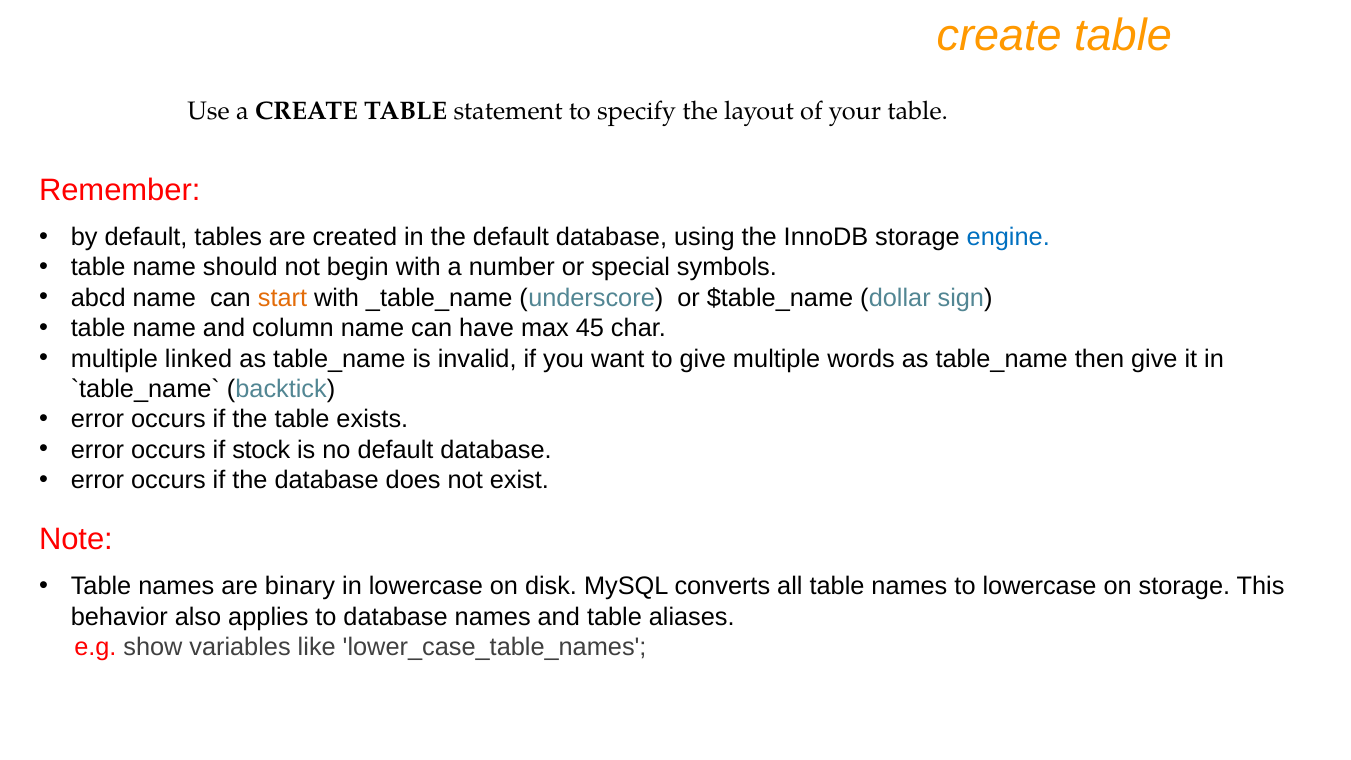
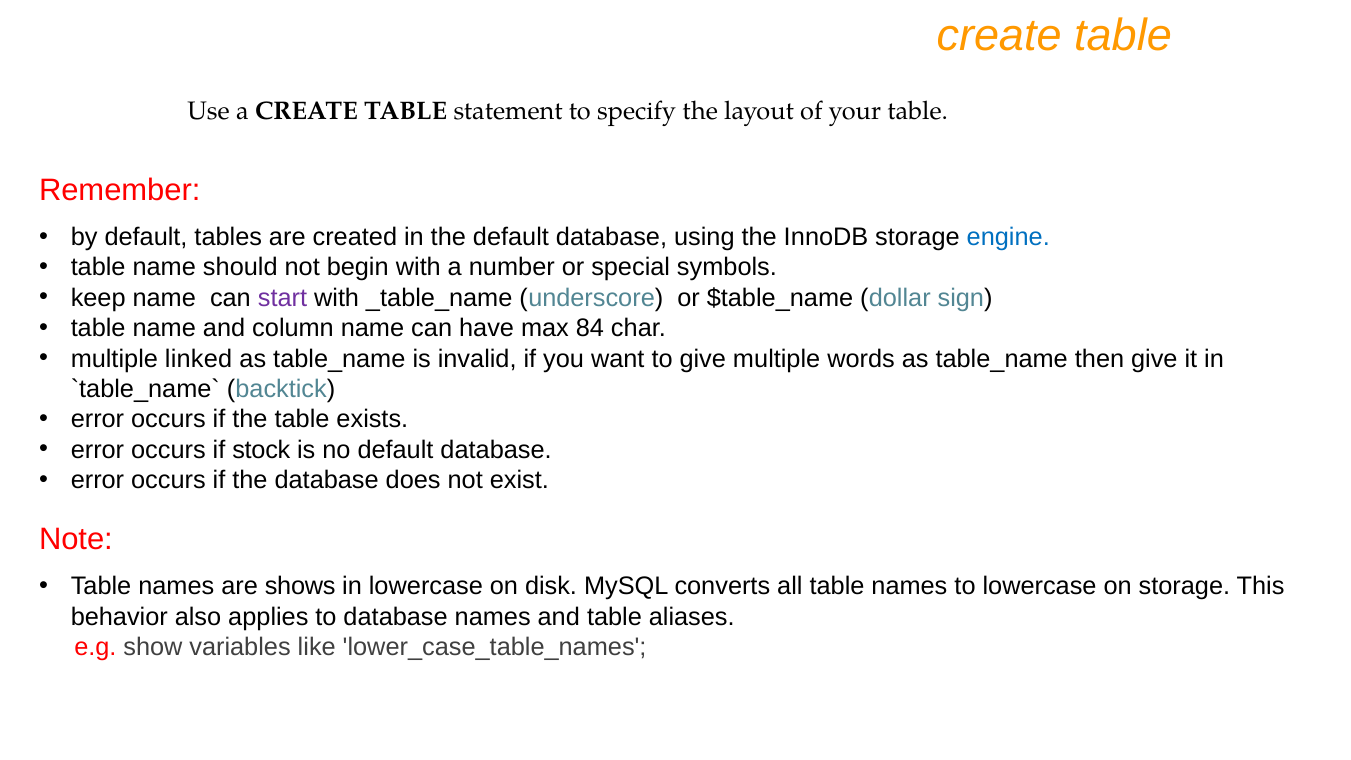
abcd: abcd -> keep (98, 298)
start colour: orange -> purple (282, 298)
45: 45 -> 84 (590, 328)
binary: binary -> shows (300, 586)
